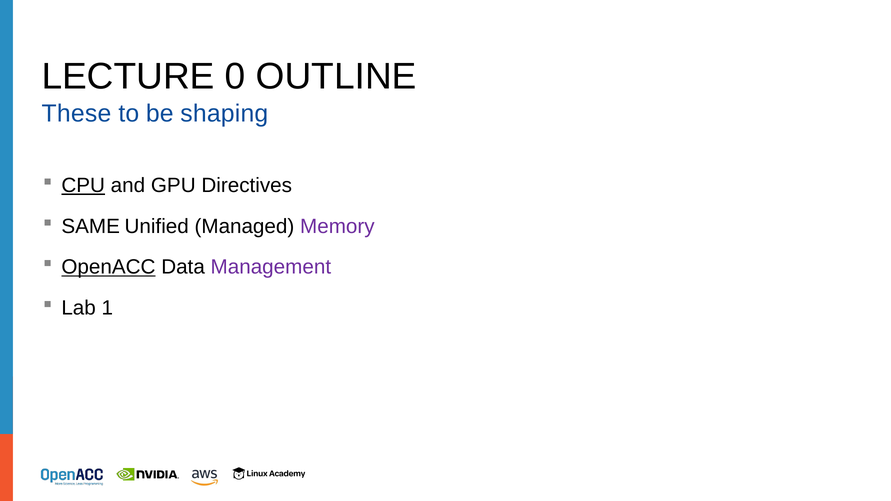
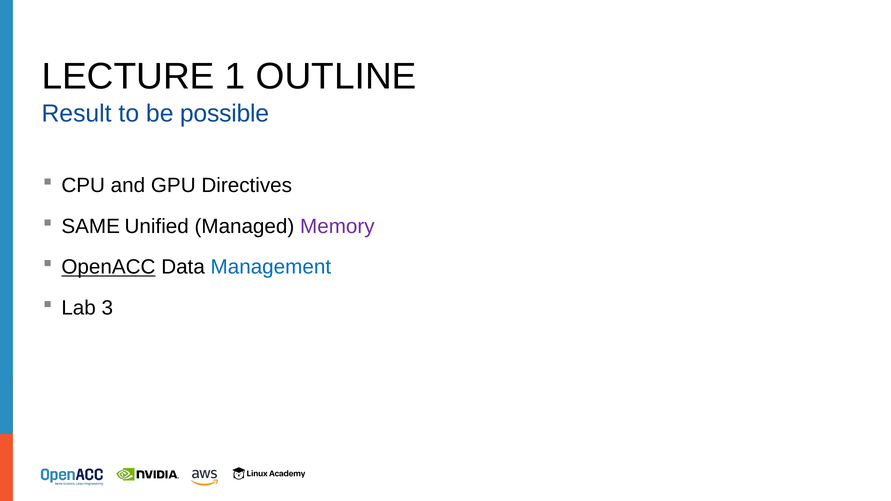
0: 0 -> 1 (235, 77)
These: These -> Result (77, 113)
shaping: shaping -> possible (225, 113)
CPU underline: present -> none (83, 186)
Management colour: purple -> blue (271, 267)
1: 1 -> 3 (107, 308)
